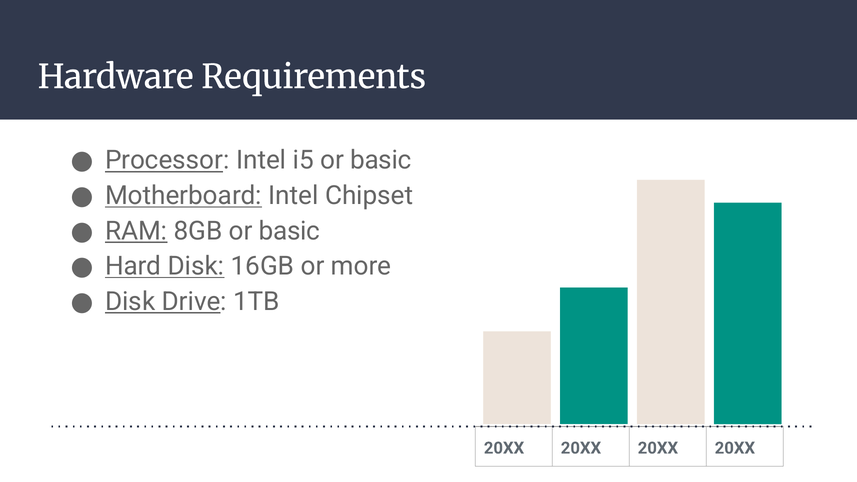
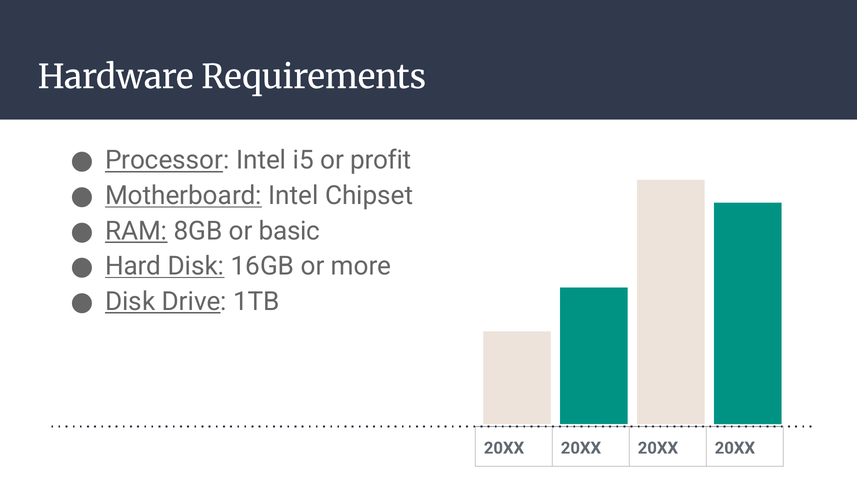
i5 or basic: basic -> profit (381, 160)
